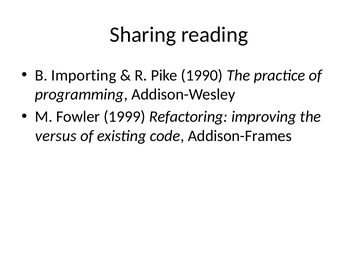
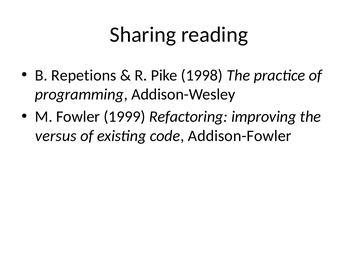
Importing: Importing -> Repetions (84, 75)
1990: 1990 -> 1998 (202, 75)
Addison-Frames: Addison-Frames -> Addison-Fowler (240, 136)
